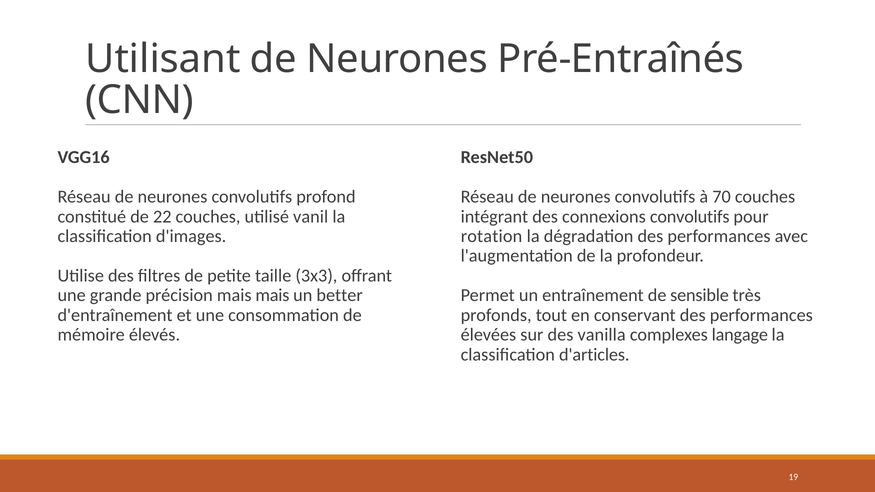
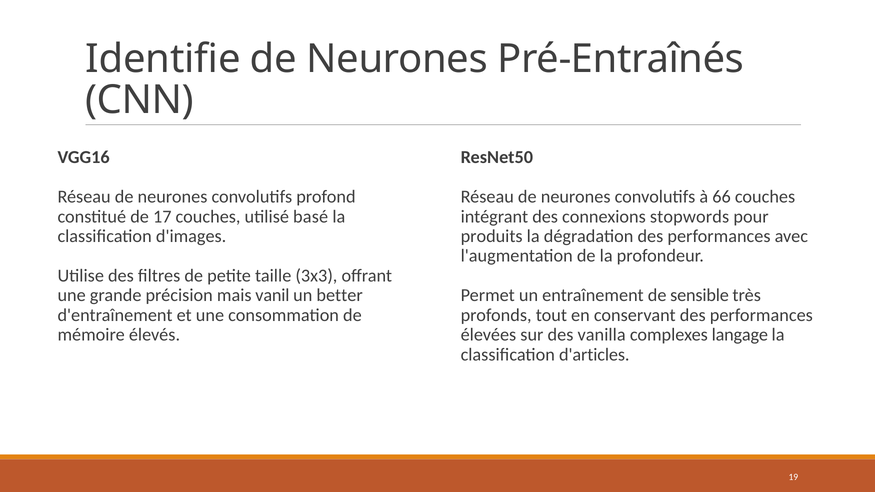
Utilisant: Utilisant -> Identifie (163, 59)
70: 70 -> 66 (722, 197)
22: 22 -> 17 (162, 217)
vanil: vanil -> basé (311, 217)
connexions convolutifs: convolutifs -> stopwords (690, 217)
rotation: rotation -> produits (492, 236)
mais mais: mais -> vanil (272, 295)
